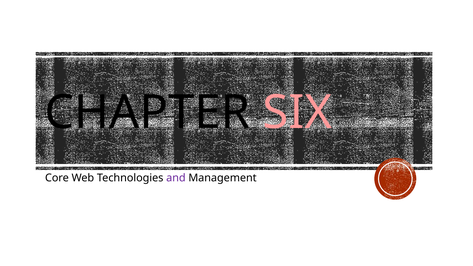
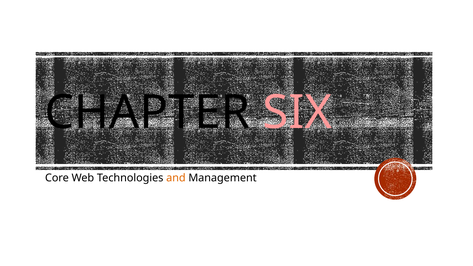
and colour: purple -> orange (176, 178)
